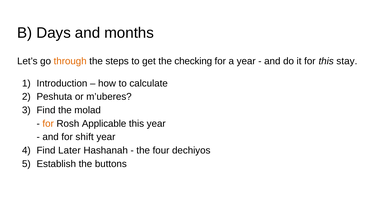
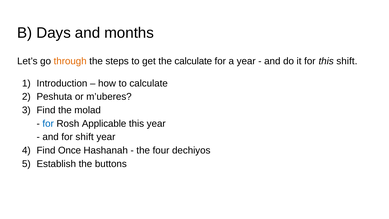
the checking: checking -> calculate (193, 61)
this stay: stay -> shift (347, 61)
for colour: orange -> blue (48, 123)
Later: Later -> Once (70, 150)
